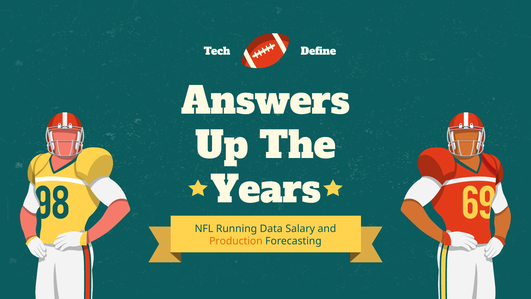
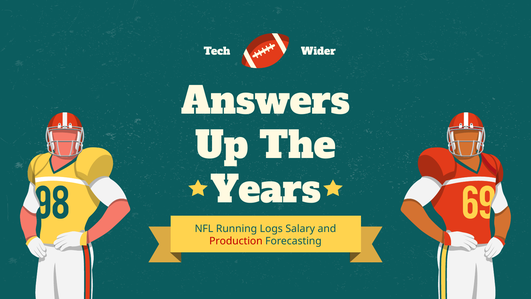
Define: Define -> Wider (318, 51)
Data: Data -> Logs (271, 228)
Production colour: orange -> red (236, 241)
